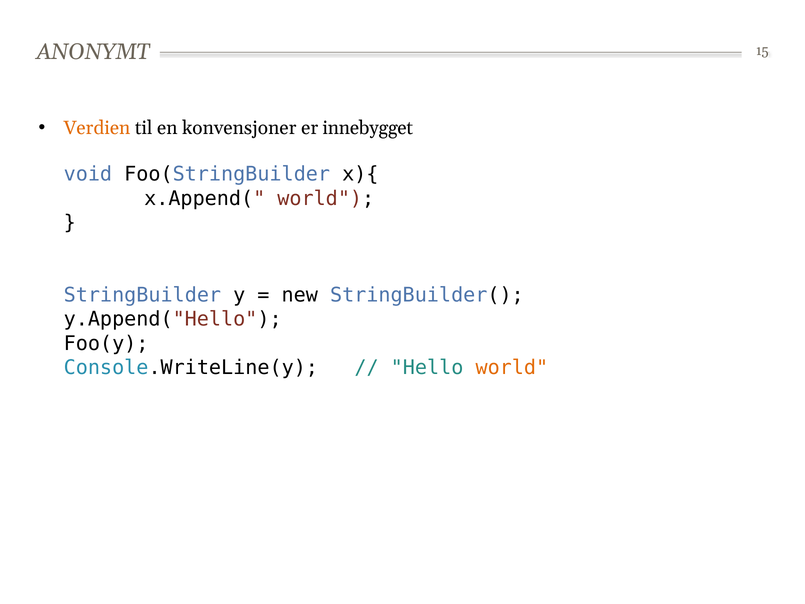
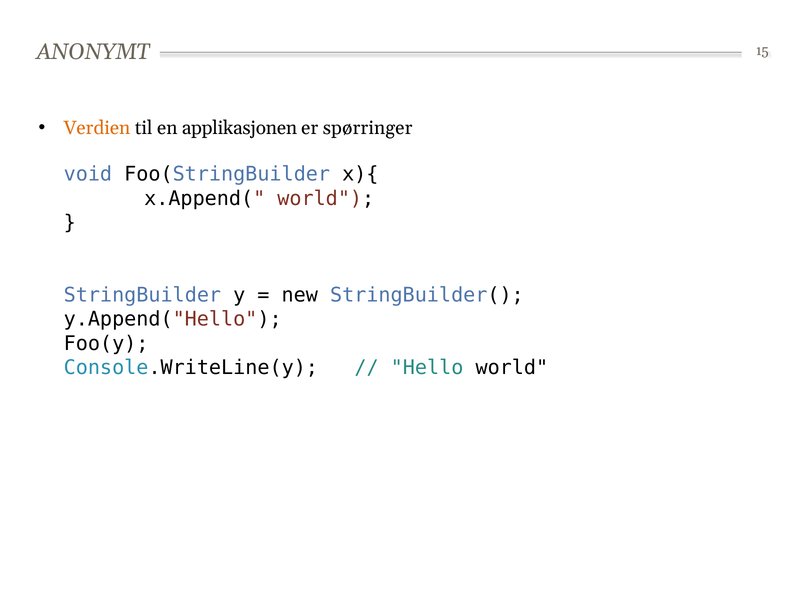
konvensjoner: konvensjoner -> applikasjonen (239, 128)
innebygget: innebygget -> spørringer (368, 128)
world colour: orange -> black (512, 367)
